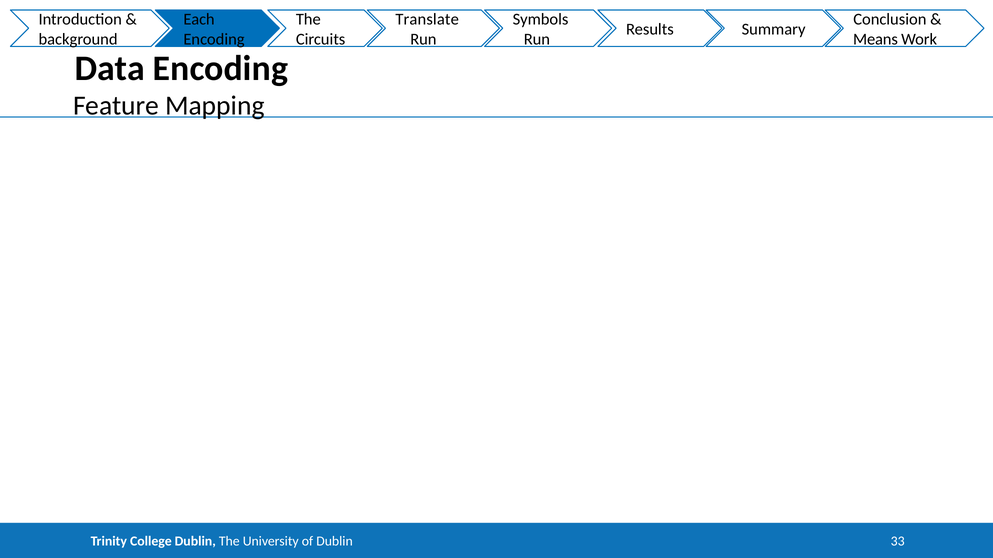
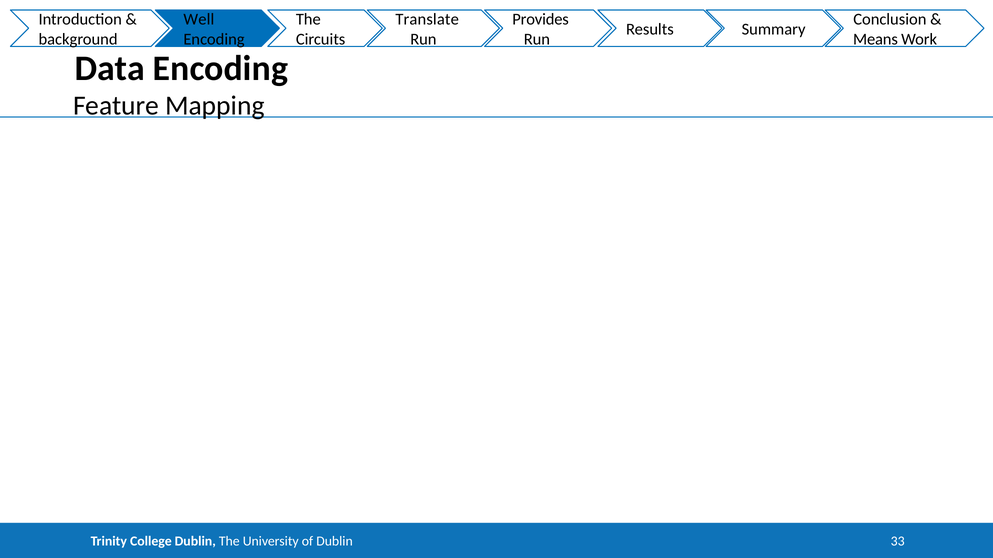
Each: Each -> Well (199, 19)
Symbols: Symbols -> Provides (541, 19)
